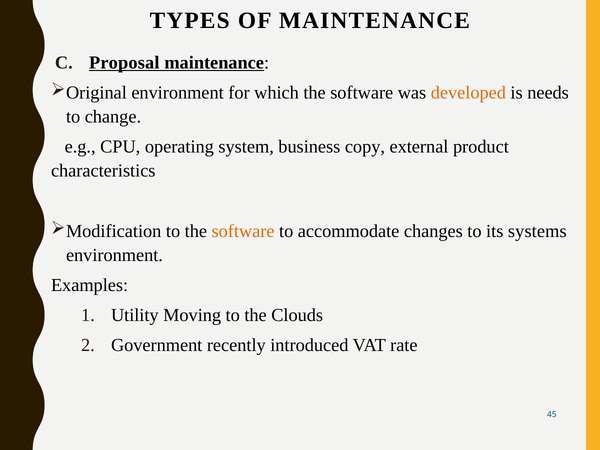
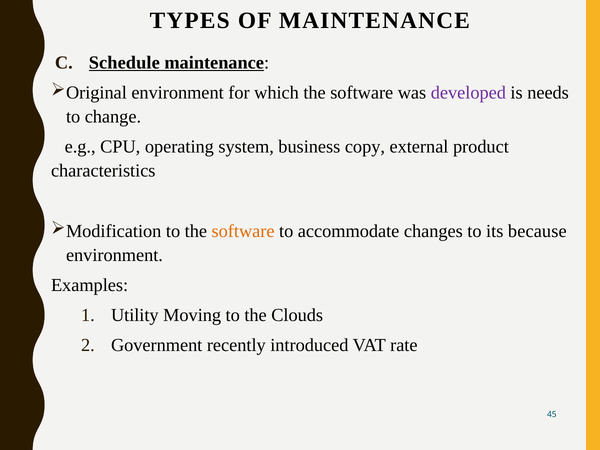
Proposal: Proposal -> Schedule (124, 62)
developed colour: orange -> purple (468, 93)
systems: systems -> because (537, 231)
